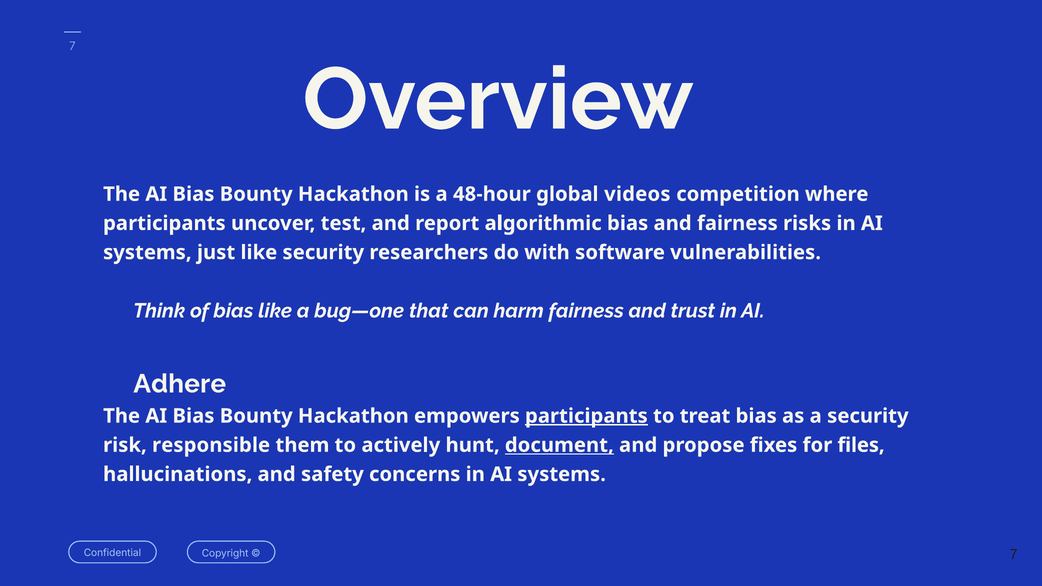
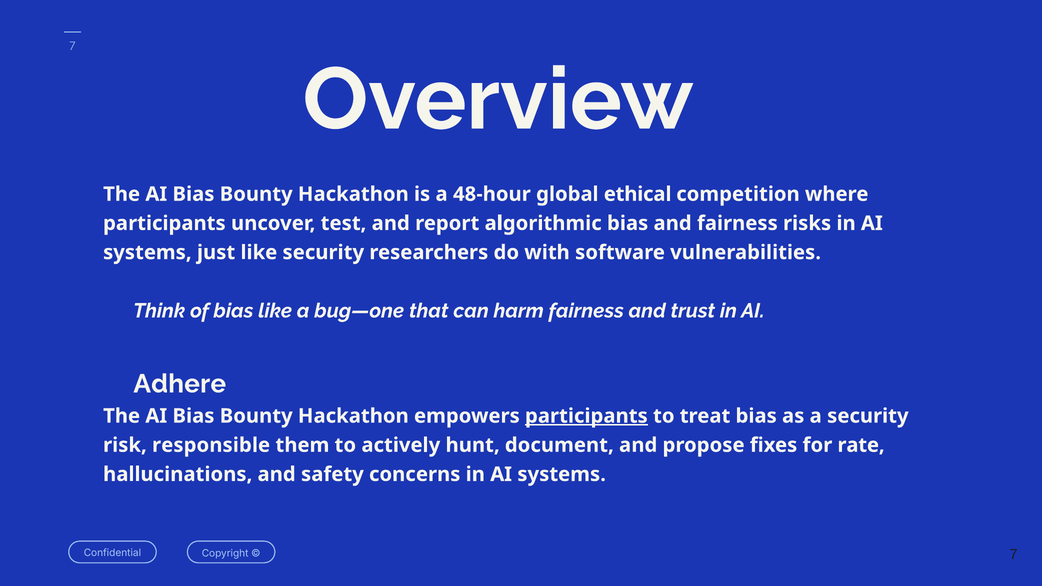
videos: videos -> ethical (638, 194)
document underline: present -> none (559, 445)
files: files -> rate (861, 445)
